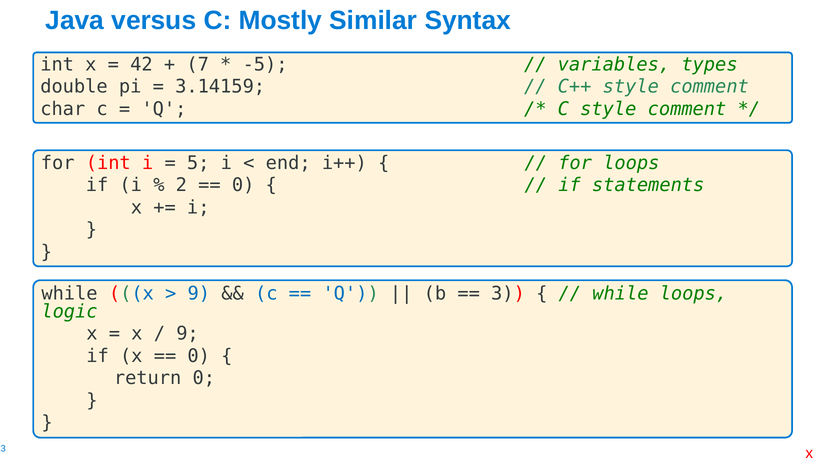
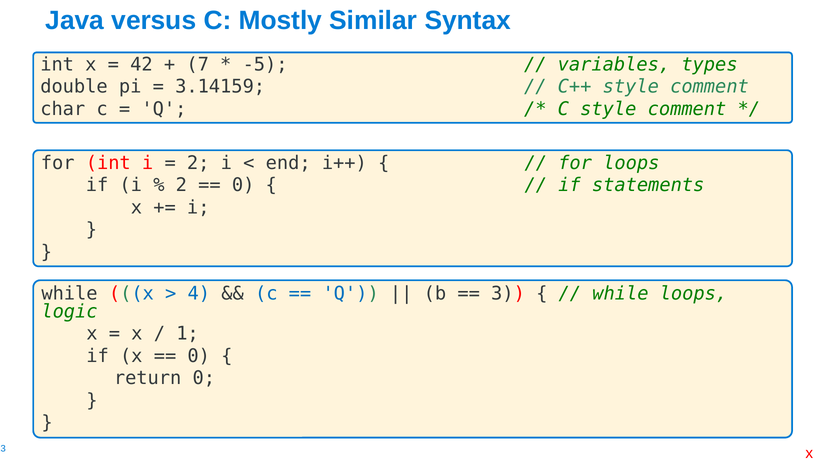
5: 5 -> 2 (198, 163)
9: 9 -> 4 (199, 293)
9: 9 -> 1 (188, 333)
